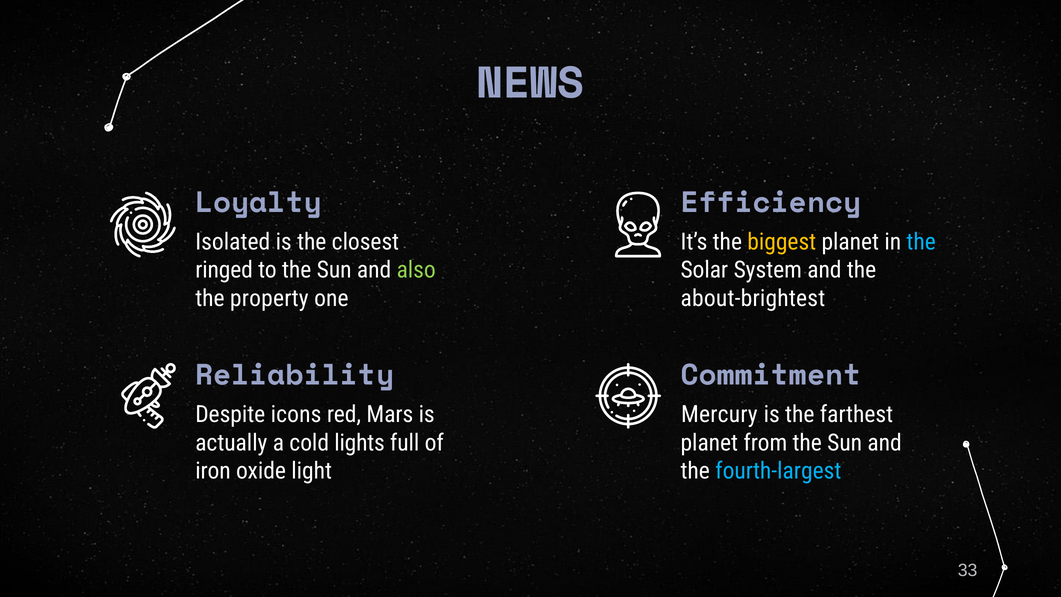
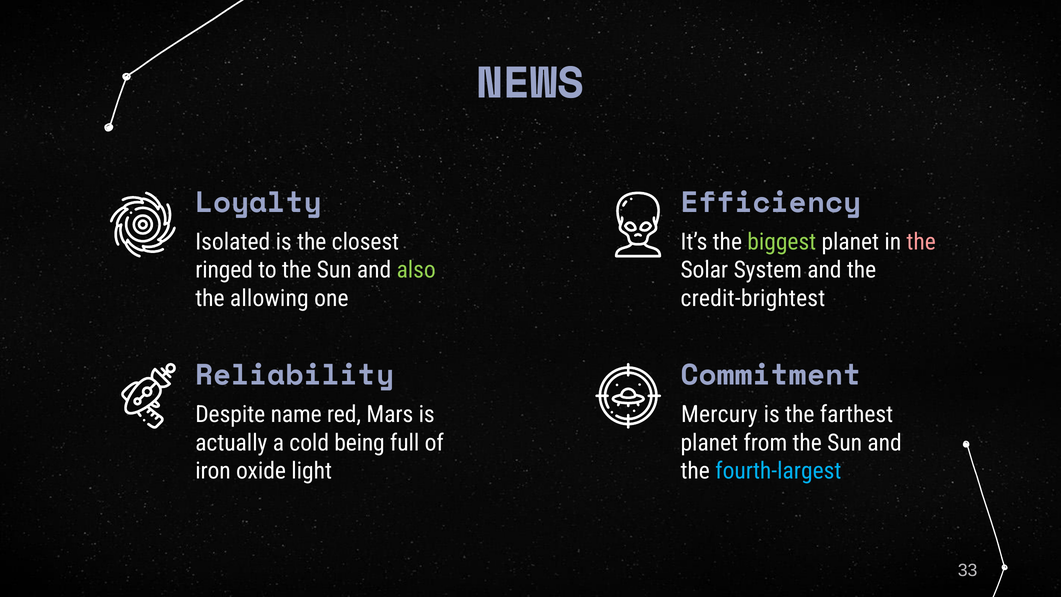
biggest colour: yellow -> light green (782, 242)
the colour: light blue -> pink (921, 242)
property: property -> allowing (269, 298)
about-brightest: about-brightest -> credit-brightest (753, 298)
icons: icons -> name (296, 414)
lights: lights -> being (360, 443)
